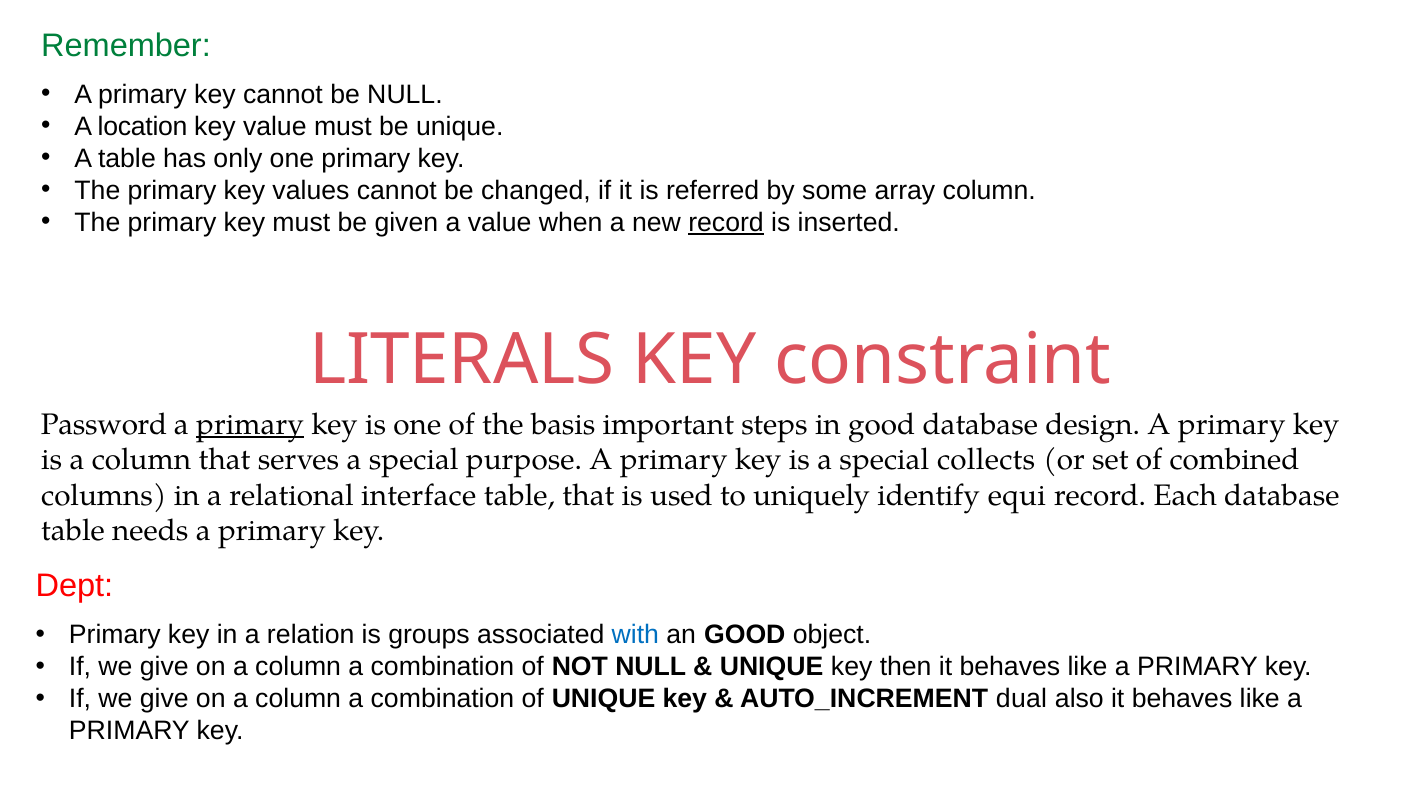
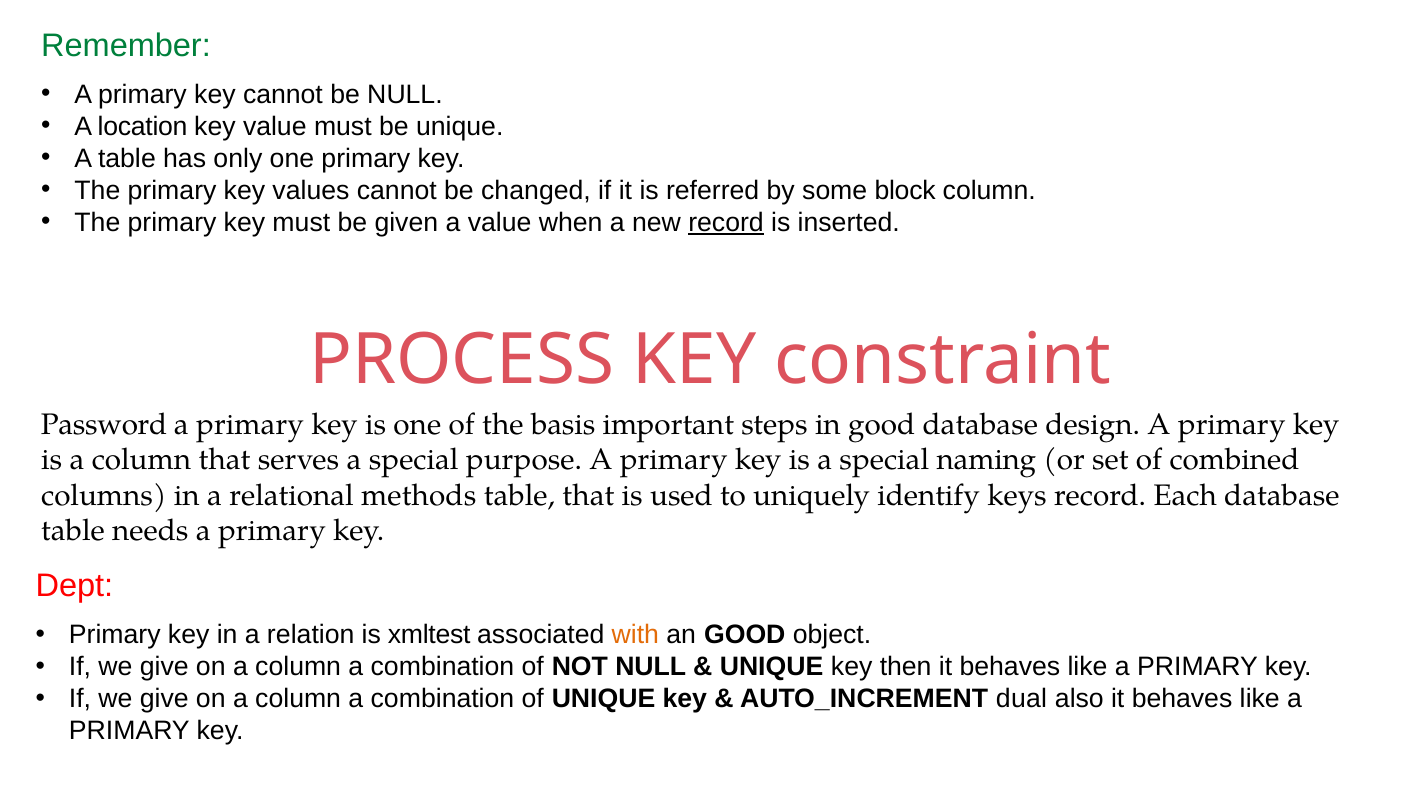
array: array -> block (905, 191)
LITERALS: LITERALS -> PROCESS (462, 360)
primary underline: present -> none (250, 425)
collects: collects -> naming (986, 460)
interface: interface -> methods (419, 496)
equi: equi -> keys (1017, 496)
groups: groups -> xmltest (429, 635)
with colour: blue -> orange (635, 635)
